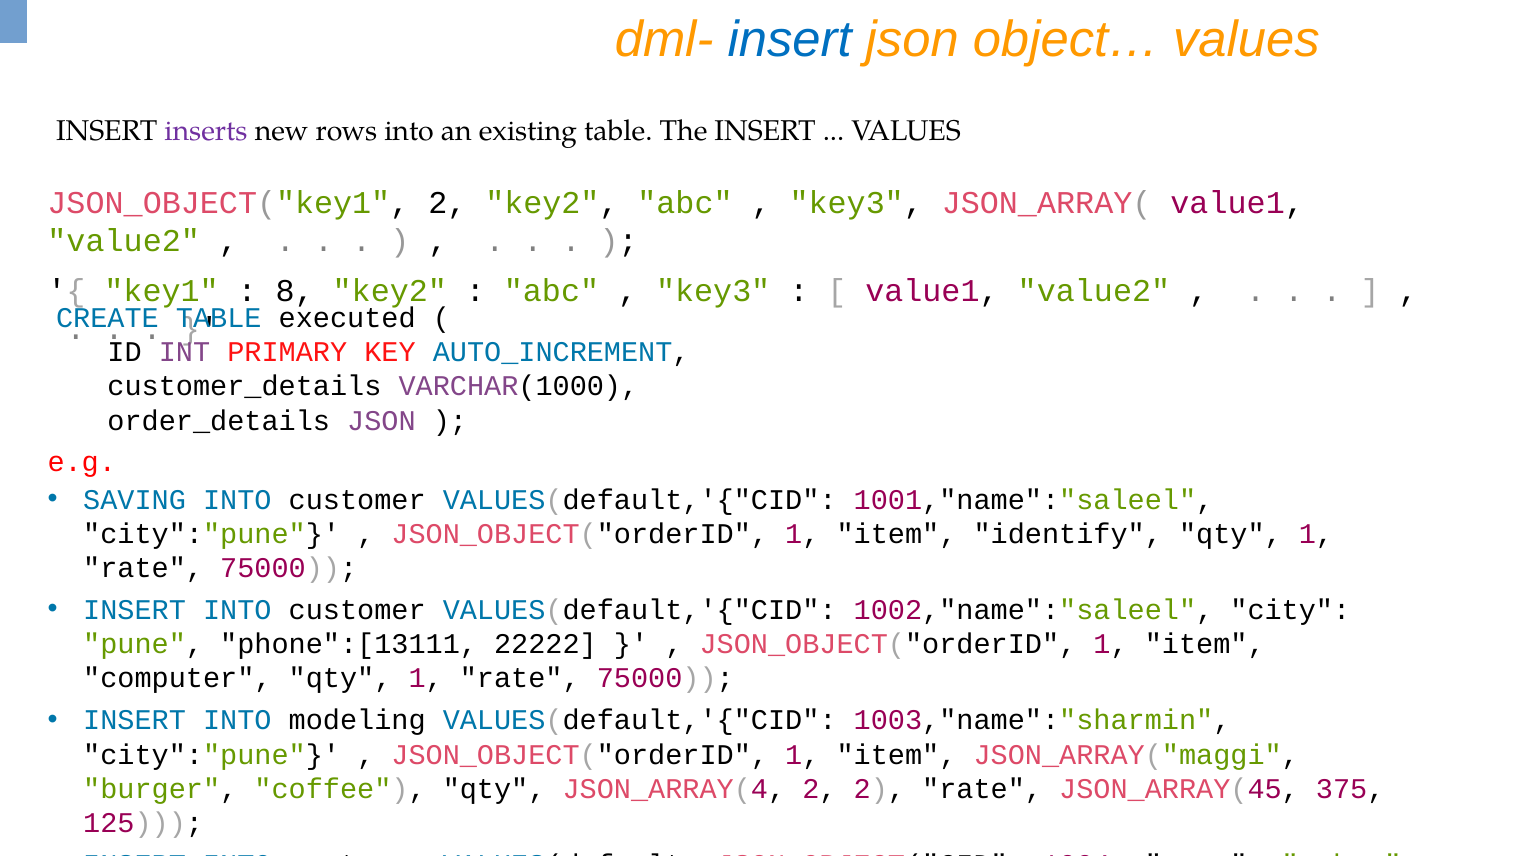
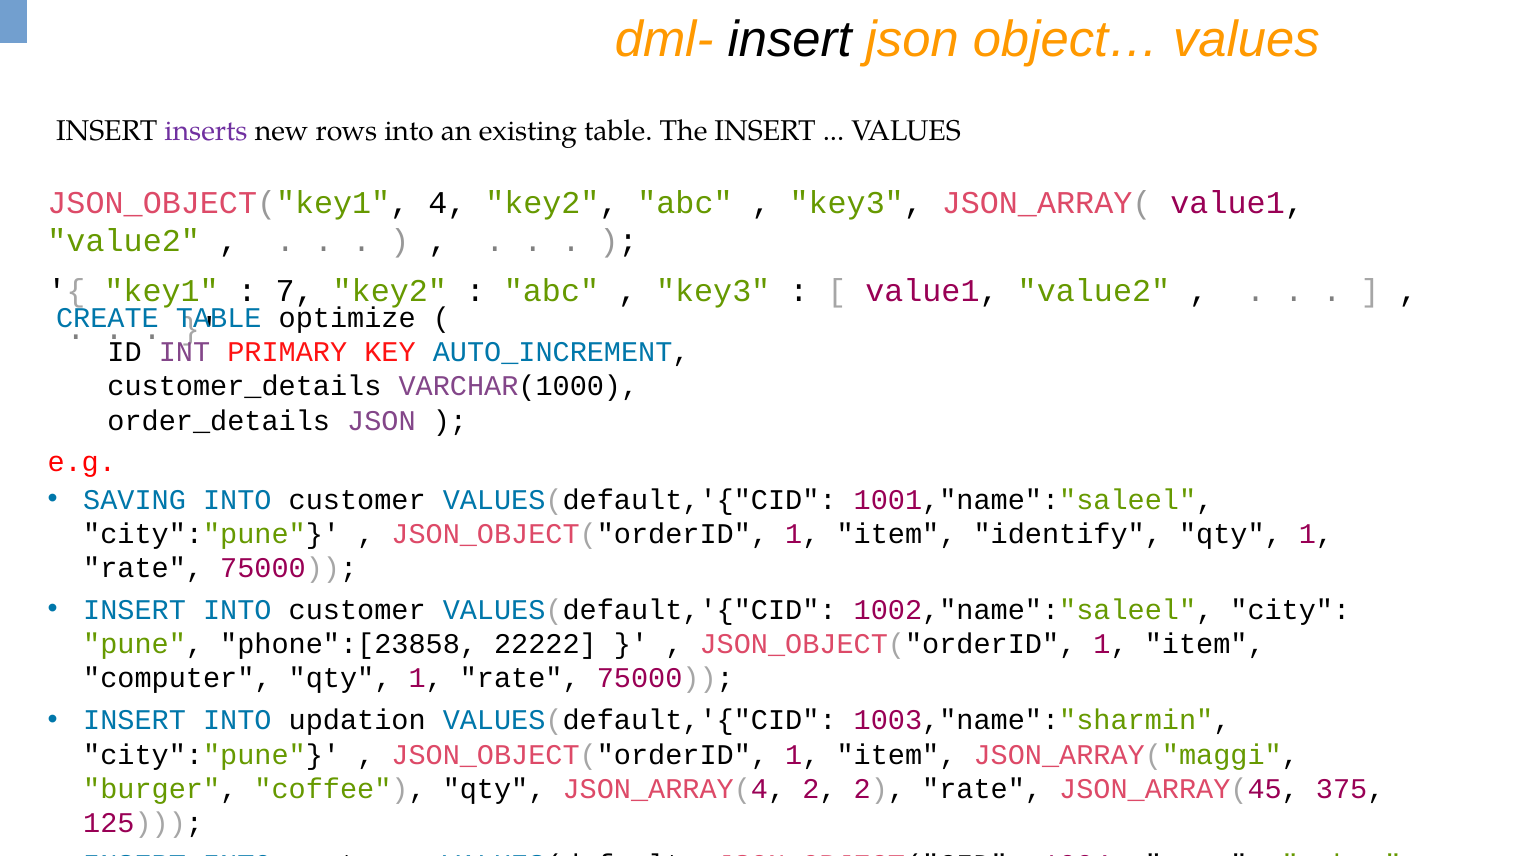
insert colour: blue -> black (790, 40)
JSON_OBJECT("key1 2: 2 -> 4 (447, 203)
8: 8 -> 7 (295, 291)
executed: executed -> optimize (347, 318)
phone":[13111: phone":[13111 -> phone":[23858 (349, 644)
modeling: modeling -> updation (357, 720)
